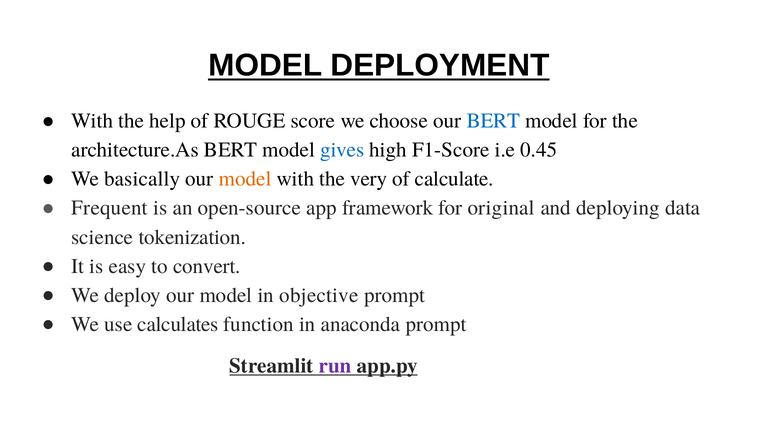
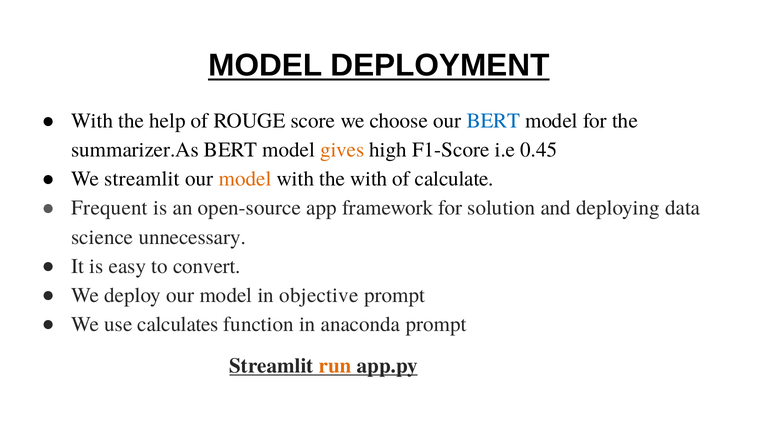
architecture.As: architecture.As -> summarizer.As (135, 150)
gives colour: blue -> orange (342, 150)
We basically: basically -> streamlit (142, 179)
the very: very -> with (369, 179)
original: original -> solution (501, 208)
tokenization: tokenization -> unnecessary (192, 237)
run colour: purple -> orange (335, 366)
